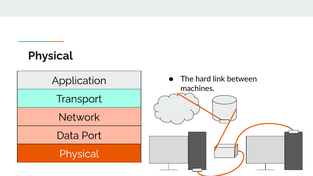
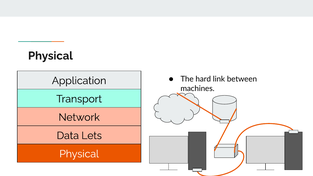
Port: Port -> Lets (92, 136)
